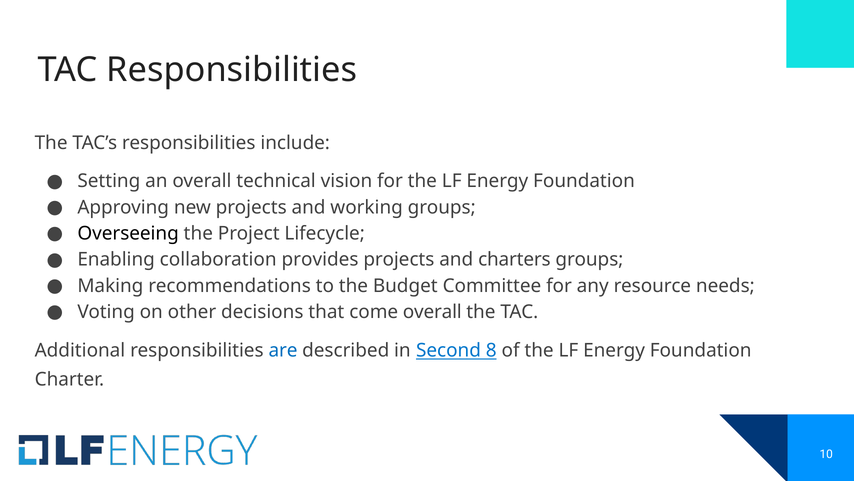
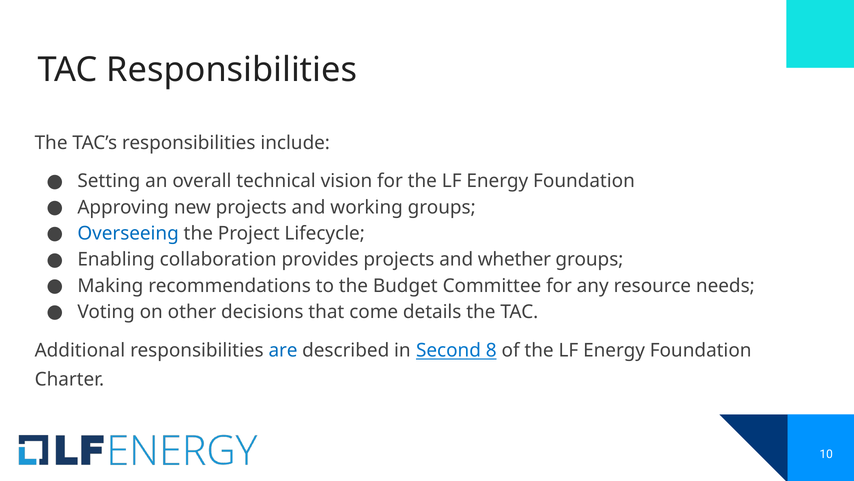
Overseeing colour: black -> blue (128, 233)
charters: charters -> whether (514, 259)
come overall: overall -> details (432, 312)
